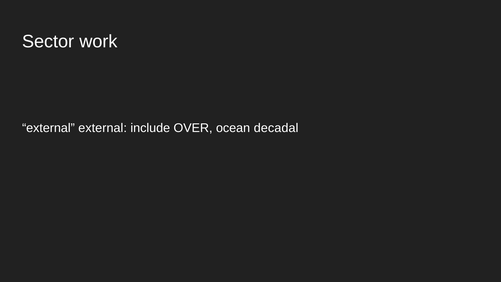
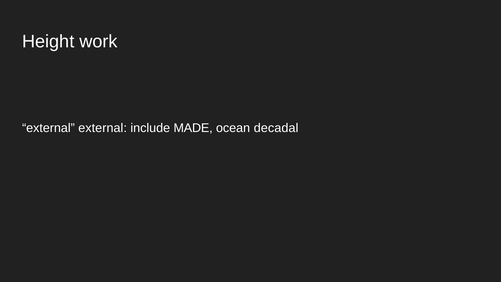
Sector: Sector -> Height (48, 42)
OVER: OVER -> MADE (193, 128)
